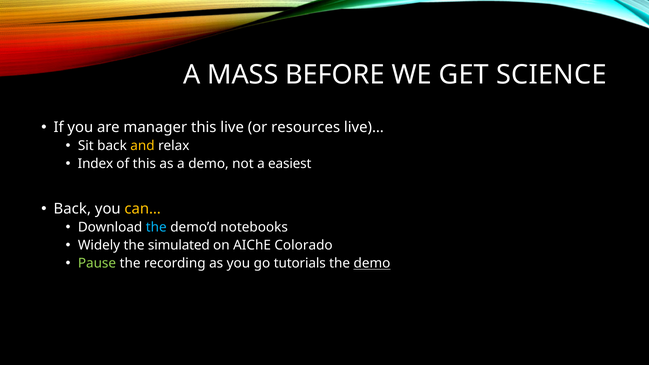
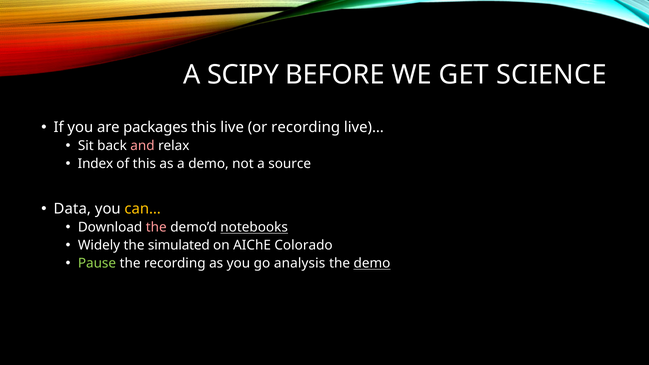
MASS: MASS -> SCIPY (243, 75)
manager: manager -> packages (155, 127)
or resources: resources -> recording (306, 127)
and colour: yellow -> pink (143, 146)
easiest: easiest -> source (290, 164)
Back: Back -> Data (72, 209)
the colour: light blue -> pink (156, 227)
notebooks underline: none -> present (254, 227)
tutorials: tutorials -> analysis (300, 263)
